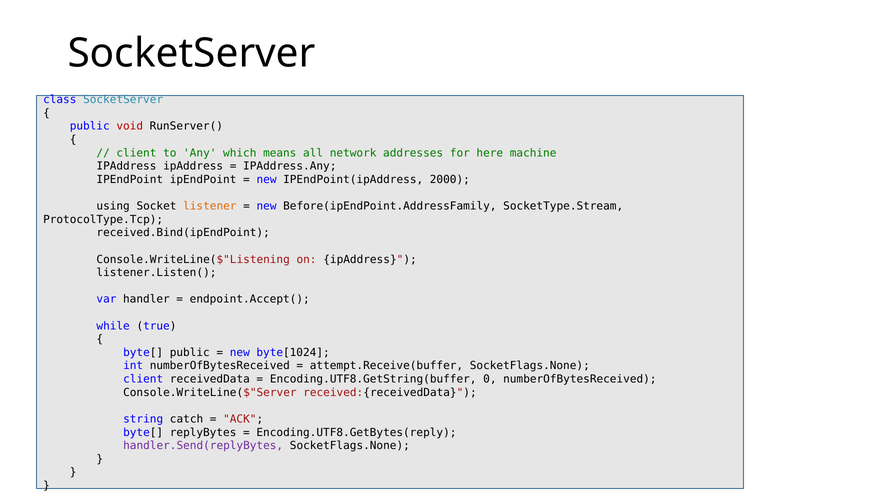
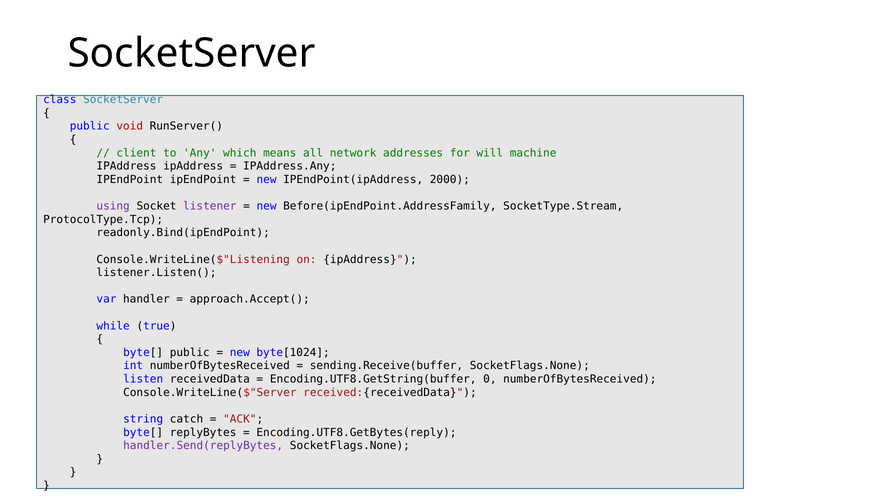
here: here -> will (490, 153)
using colour: black -> purple (113, 206)
listener colour: orange -> purple (210, 206)
received.Bind(ipEndPoint: received.Bind(ipEndPoint -> readonly.Bind(ipEndPoint (183, 233)
endpoint.Accept(: endpoint.Accept( -> approach.Accept( (250, 299)
attempt.Receive(buffer: attempt.Receive(buffer -> sending.Receive(buffer (386, 366)
client: client -> listen (143, 379)
